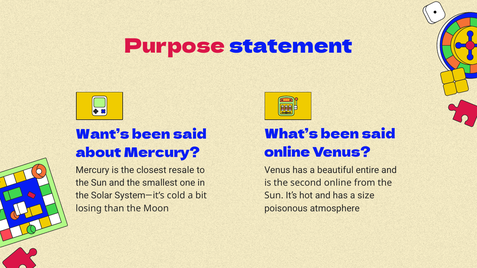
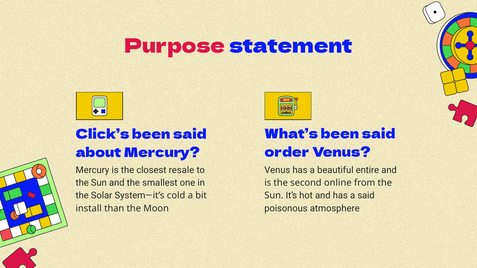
Want’s: Want’s -> Click’s (102, 135)
online: online -> order (287, 153)
a size: size -> said (366, 196)
losing: losing -> install (89, 209)
